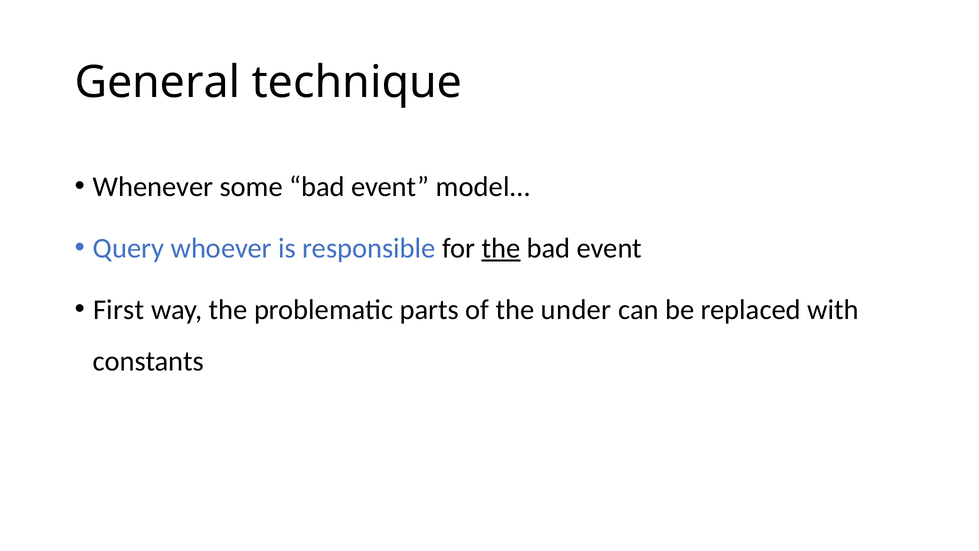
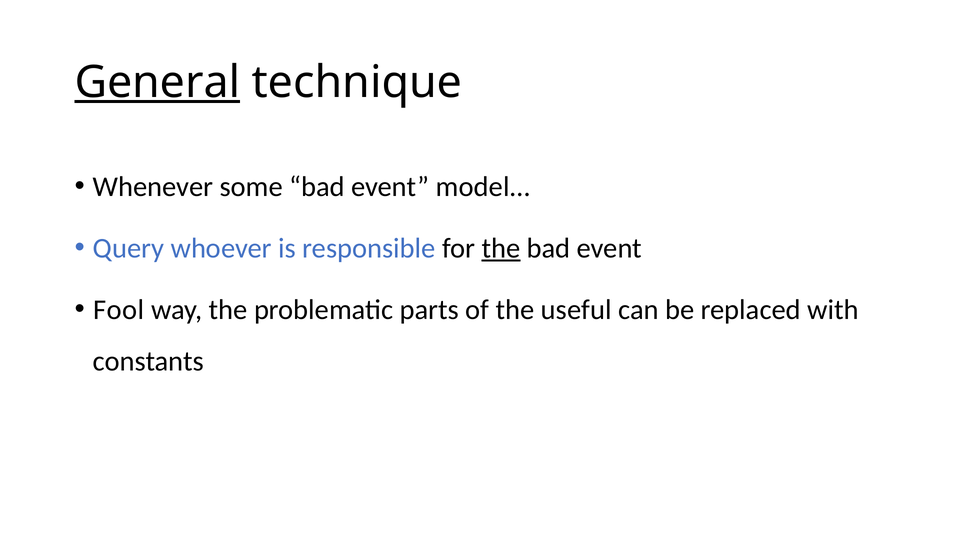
General underline: none -> present (157, 82)
First: First -> Fool (119, 310)
under: under -> useful (576, 310)
